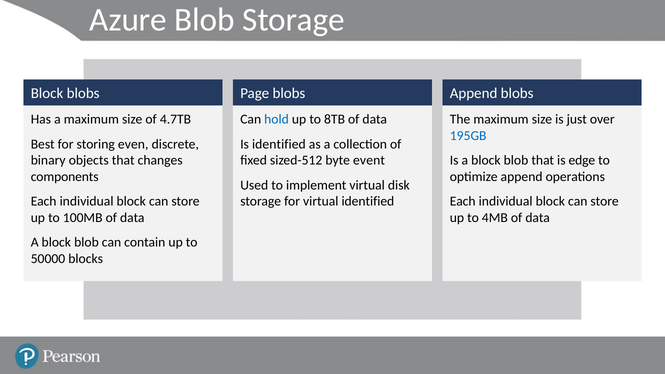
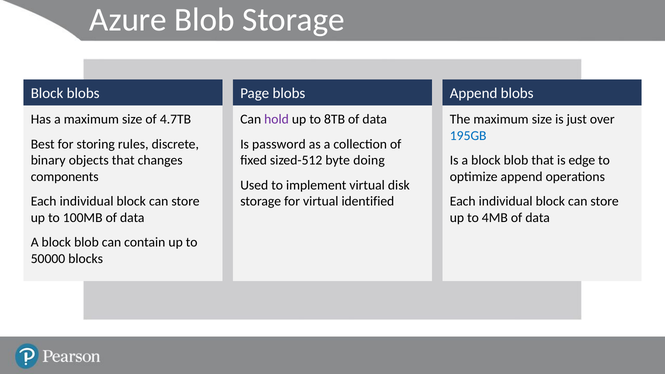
hold colour: blue -> purple (277, 119)
even: even -> rules (133, 144)
Is identified: identified -> password (279, 144)
event: event -> doing (369, 160)
